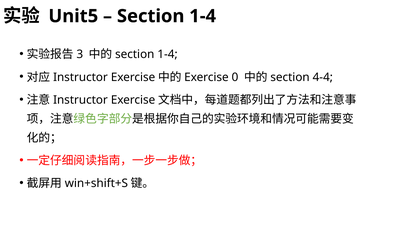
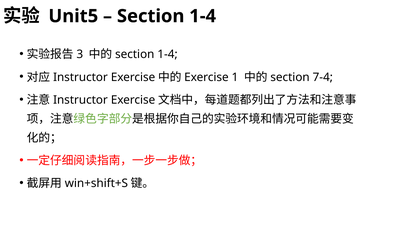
0: 0 -> 1 (235, 77)
4-4: 4-4 -> 7-4 (323, 77)
